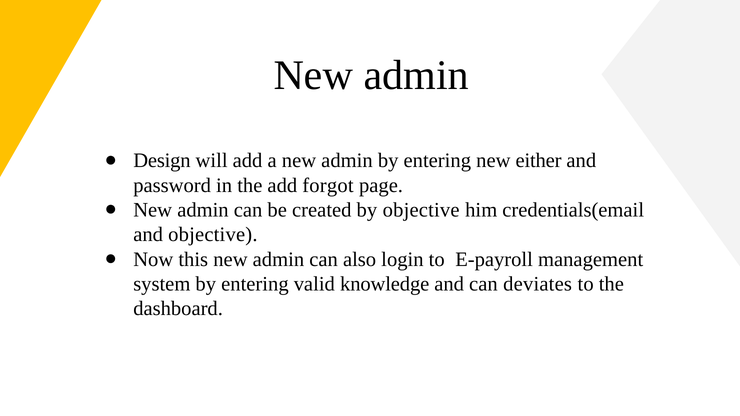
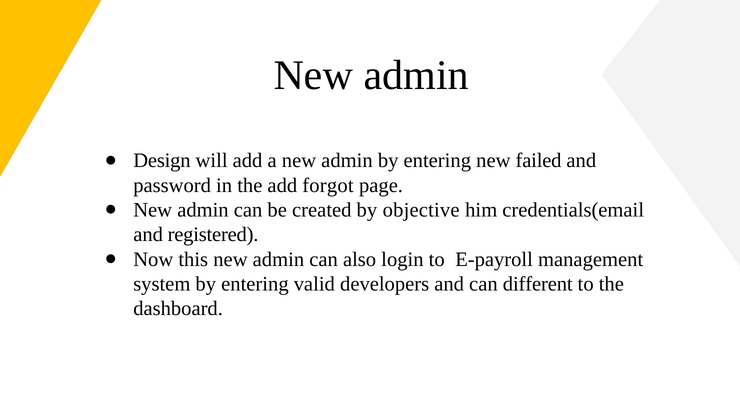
either: either -> failed (539, 161)
and objective: objective -> registered (213, 235)
knowledge: knowledge -> developers (385, 284)
deviates: deviates -> different (538, 284)
